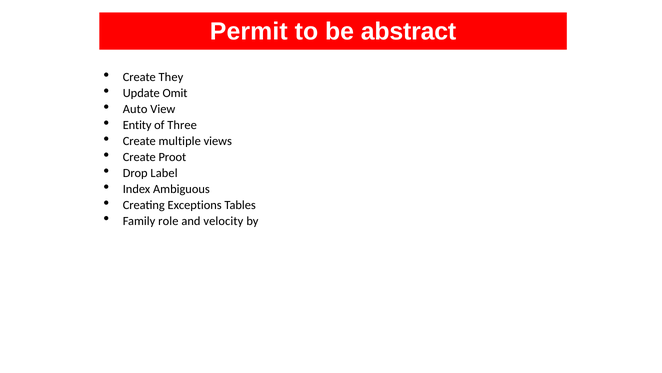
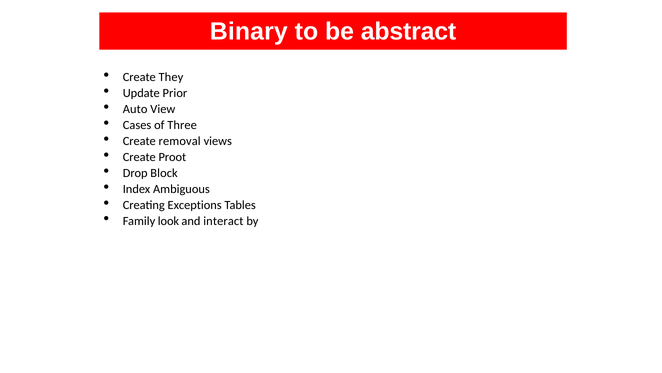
Permit: Permit -> Binary (249, 31)
Omit: Omit -> Prior (175, 93)
Entity: Entity -> Cases (137, 125)
multiple: multiple -> removal (180, 141)
Label: Label -> Block (164, 173)
role: role -> look (168, 221)
velocity: velocity -> interact (223, 221)
